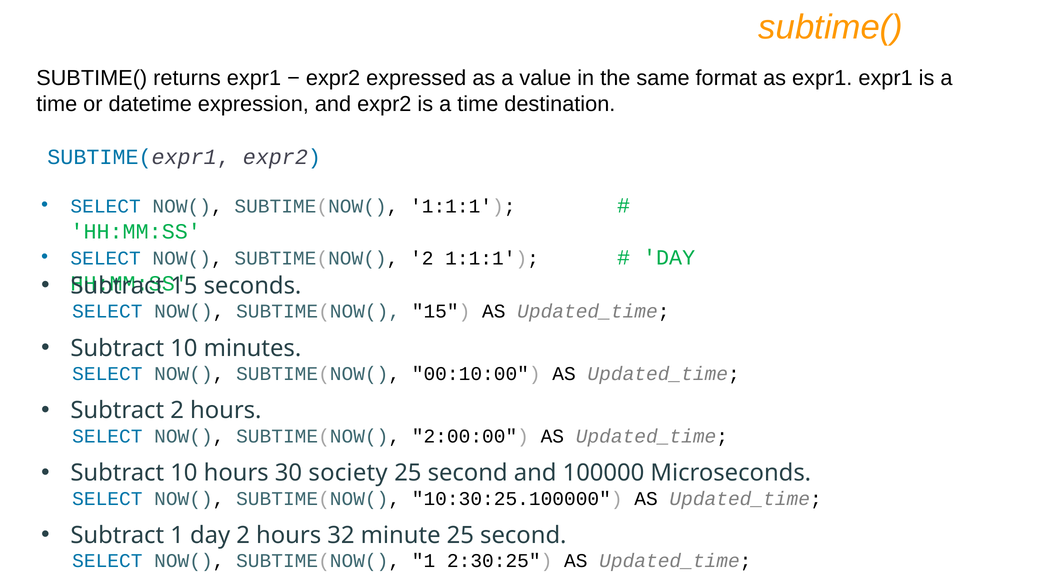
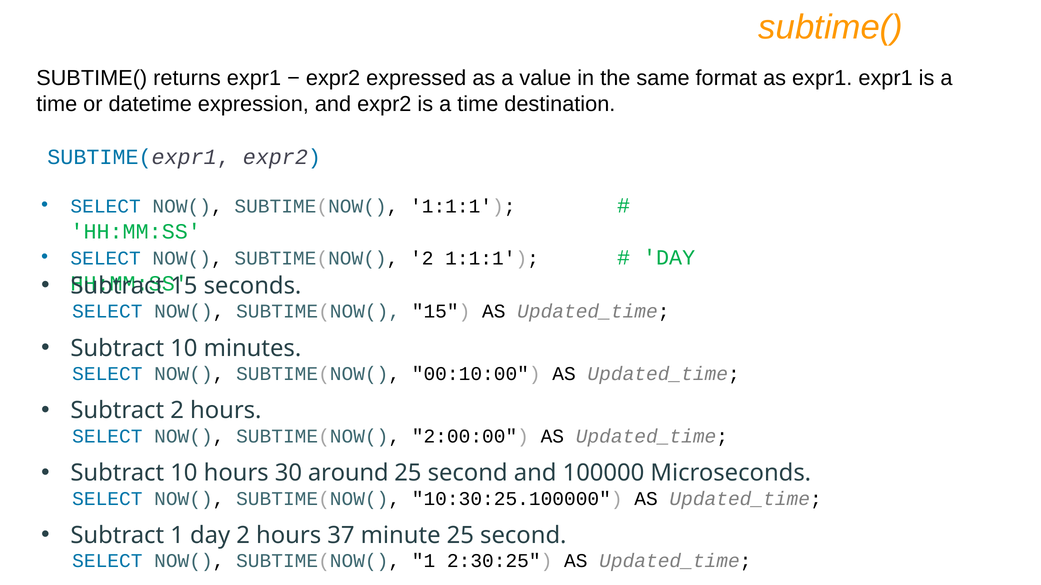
society: society -> around (348, 473)
32: 32 -> 37 (341, 536)
